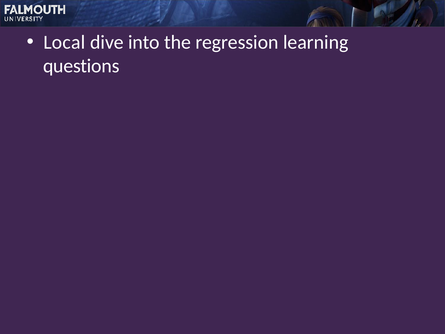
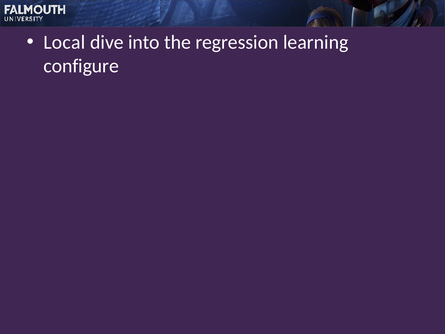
questions: questions -> configure (81, 66)
